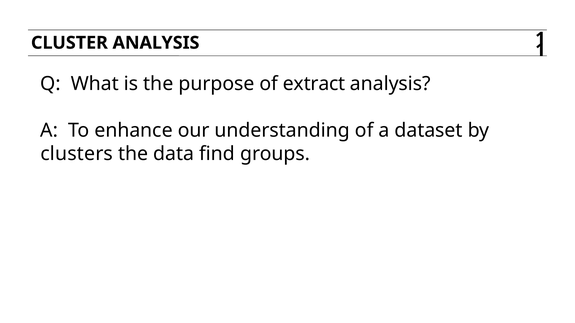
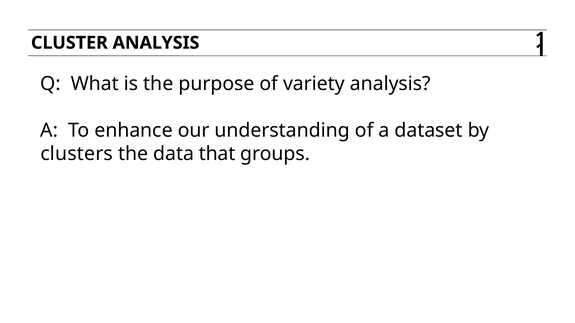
extract: extract -> variety (314, 84)
find: find -> that (217, 154)
